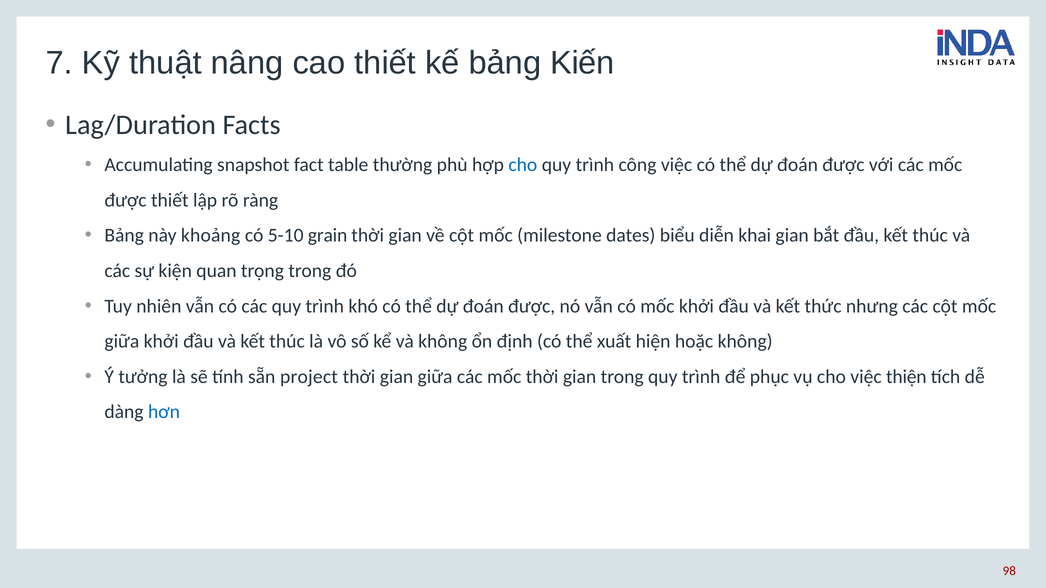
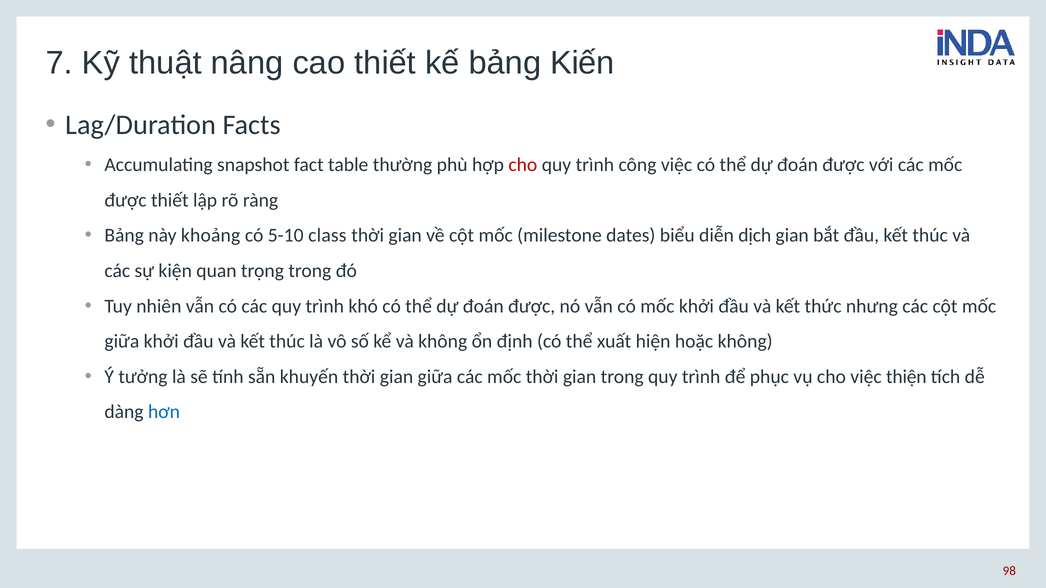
cho colour: blue -> red (523, 165)
grain: grain -> class (327, 236)
khai: khai -> dịch (755, 236)
project: project -> khuyến (309, 377)
